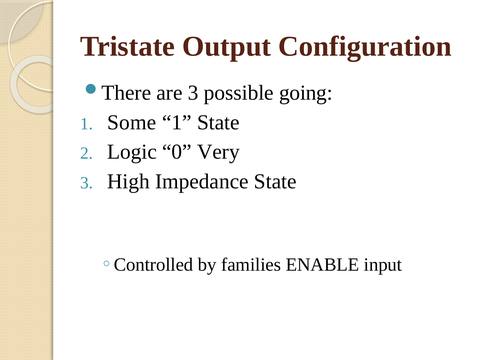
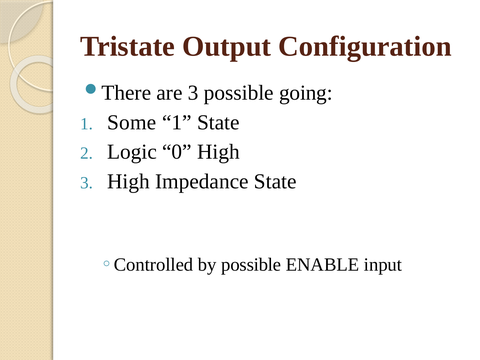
0 Very: Very -> High (218, 152)
by families: families -> possible (251, 265)
